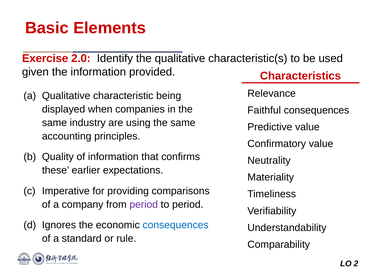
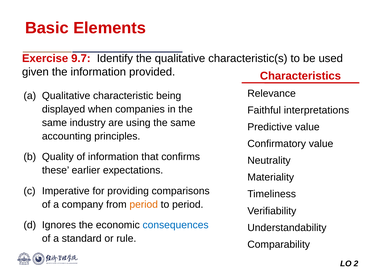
2.0: 2.0 -> 9.7 (81, 58)
Faithful consequences: consequences -> interpretations (316, 110)
period colour: purple -> orange (144, 204)
